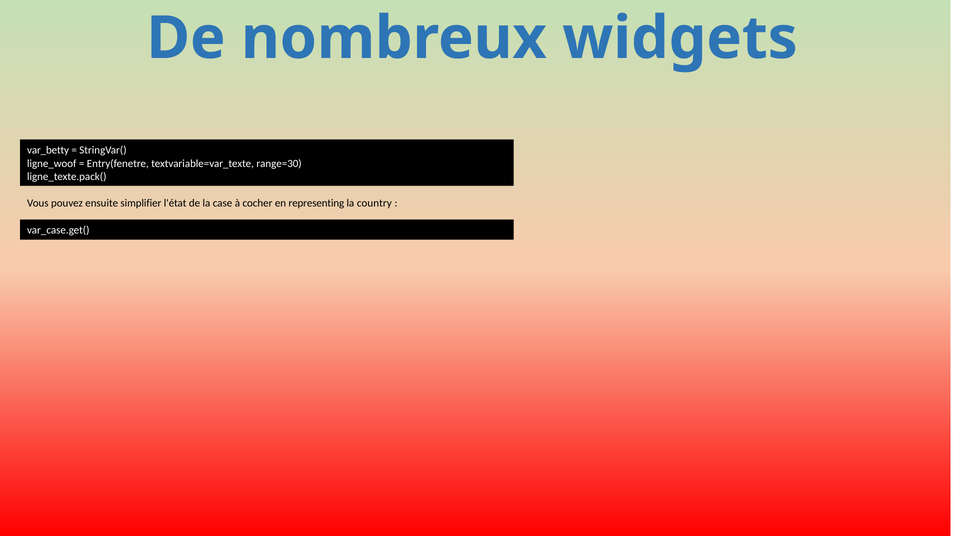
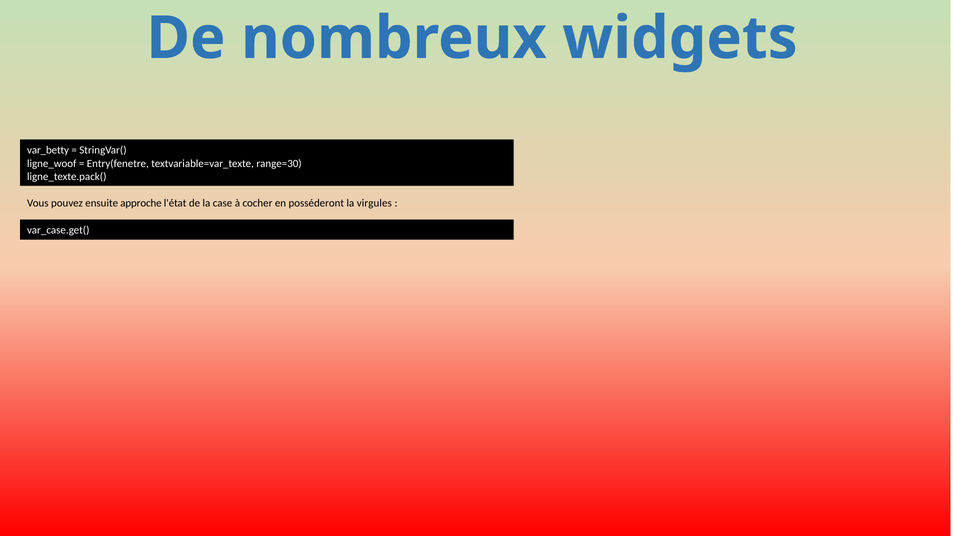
simplifier: simplifier -> approche (141, 203)
representing: representing -> posséderont (316, 203)
country: country -> virgules (374, 203)
